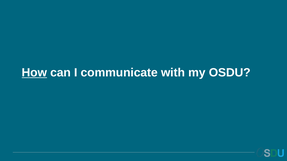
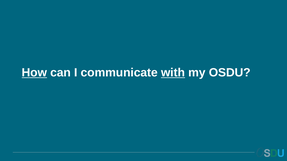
with underline: none -> present (173, 73)
